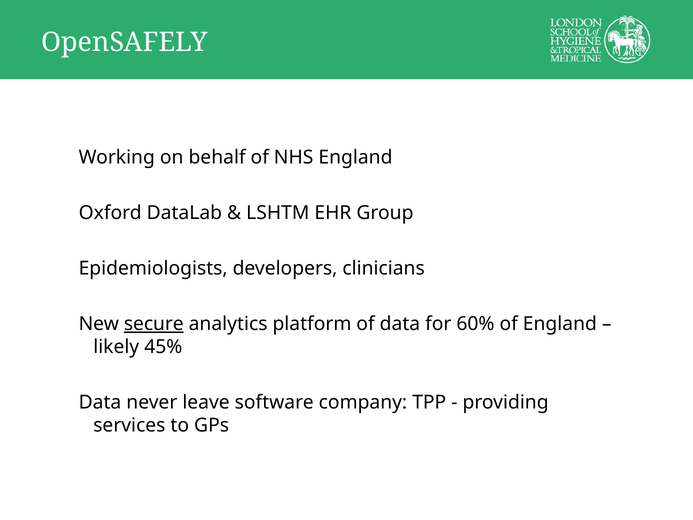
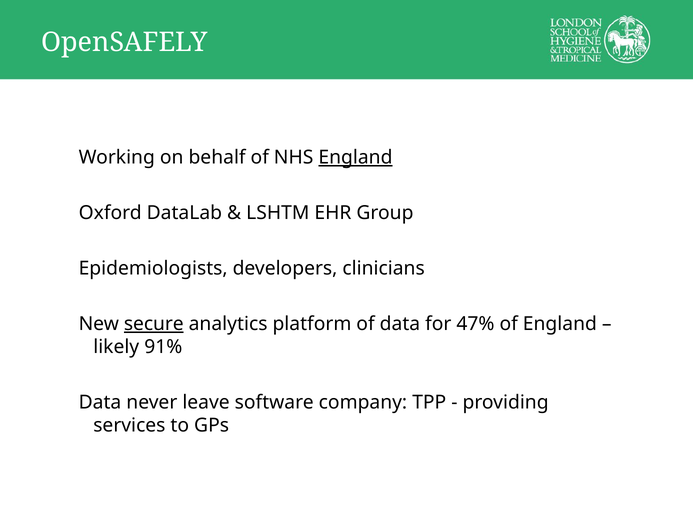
England underline: none -> present (355, 157)
60%: 60% -> 47% (475, 324)
45%: 45% -> 91% (163, 347)
